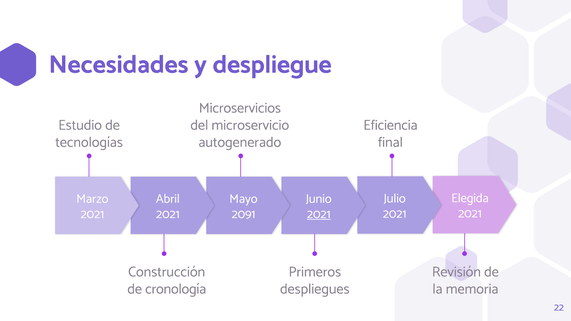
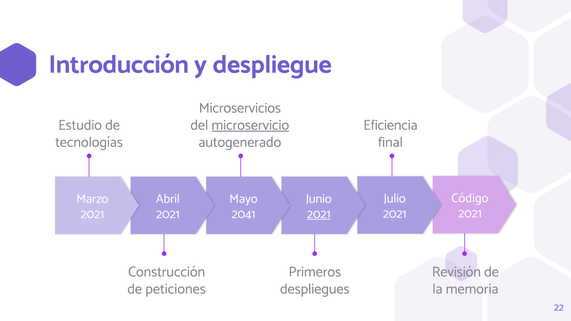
Necesidades: Necesidades -> Introducción (119, 64)
microservicio underline: none -> present (250, 125)
Elegida: Elegida -> Código (470, 198)
2091: 2091 -> 2041 (244, 214)
cronología: cronología -> peticiones (176, 289)
